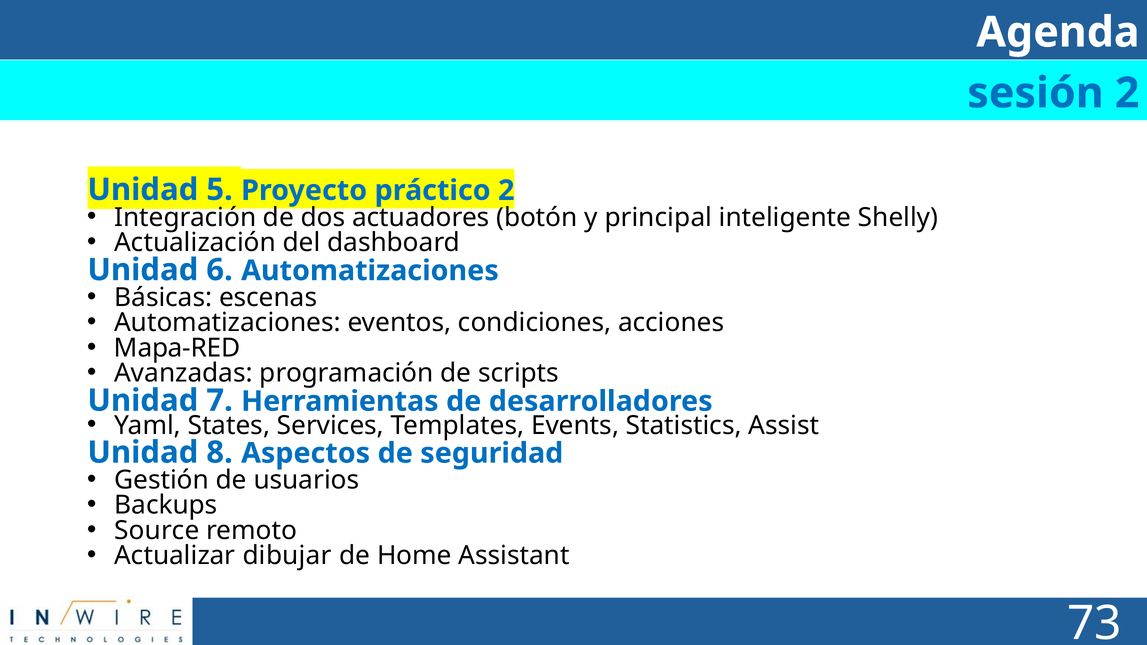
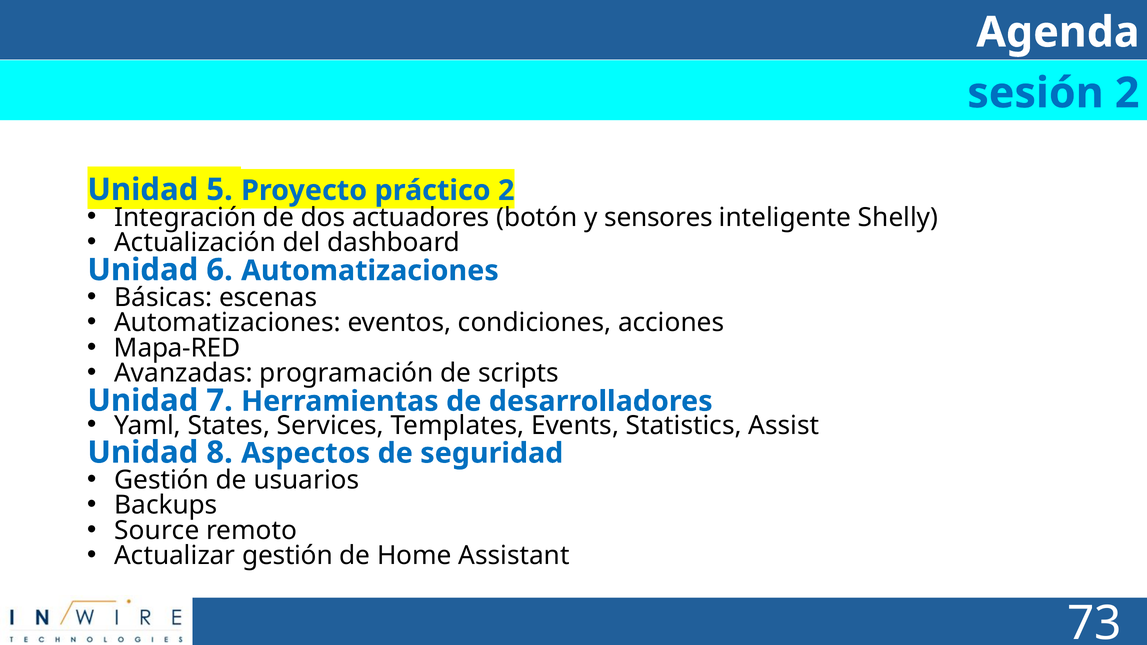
principal: principal -> sensores (658, 217)
Actualizar dibujar: dibujar -> gestión (287, 556)
